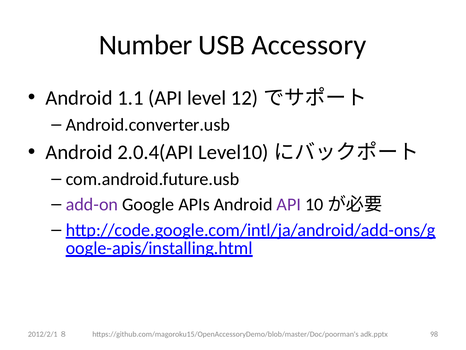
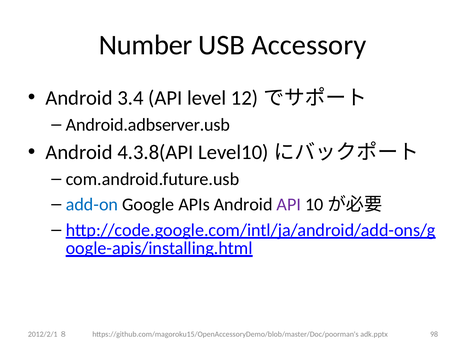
1.1: 1.1 -> 3.4 (130, 98)
Android.converter.usb: Android.converter.usb -> Android.adbserver.usb (148, 125)
2.0.4(API: 2.0.4(API -> 4.3.8(API (155, 152)
add-on colour: purple -> blue (92, 204)
